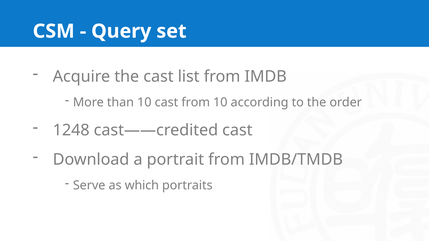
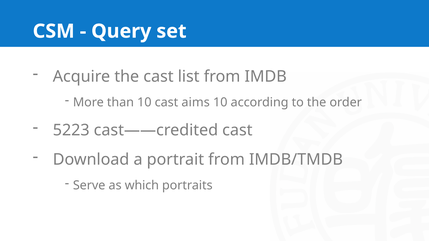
cast from: from -> aims (196, 103)
1248: 1248 -> 5223 (71, 130)
